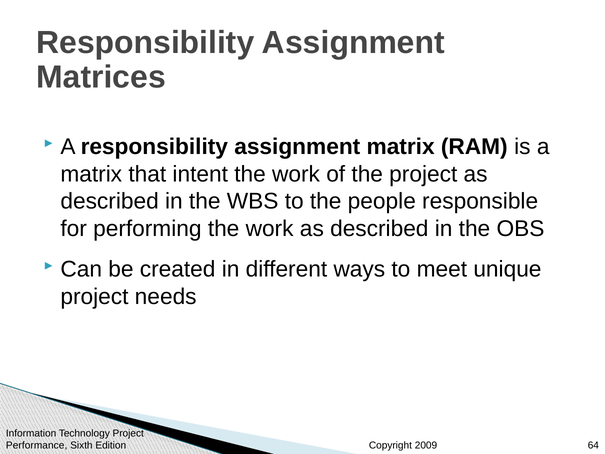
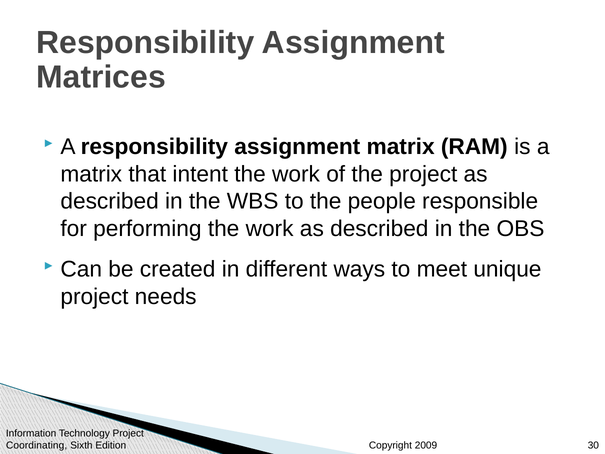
Performance: Performance -> Coordinating (37, 445)
64: 64 -> 30 (593, 445)
